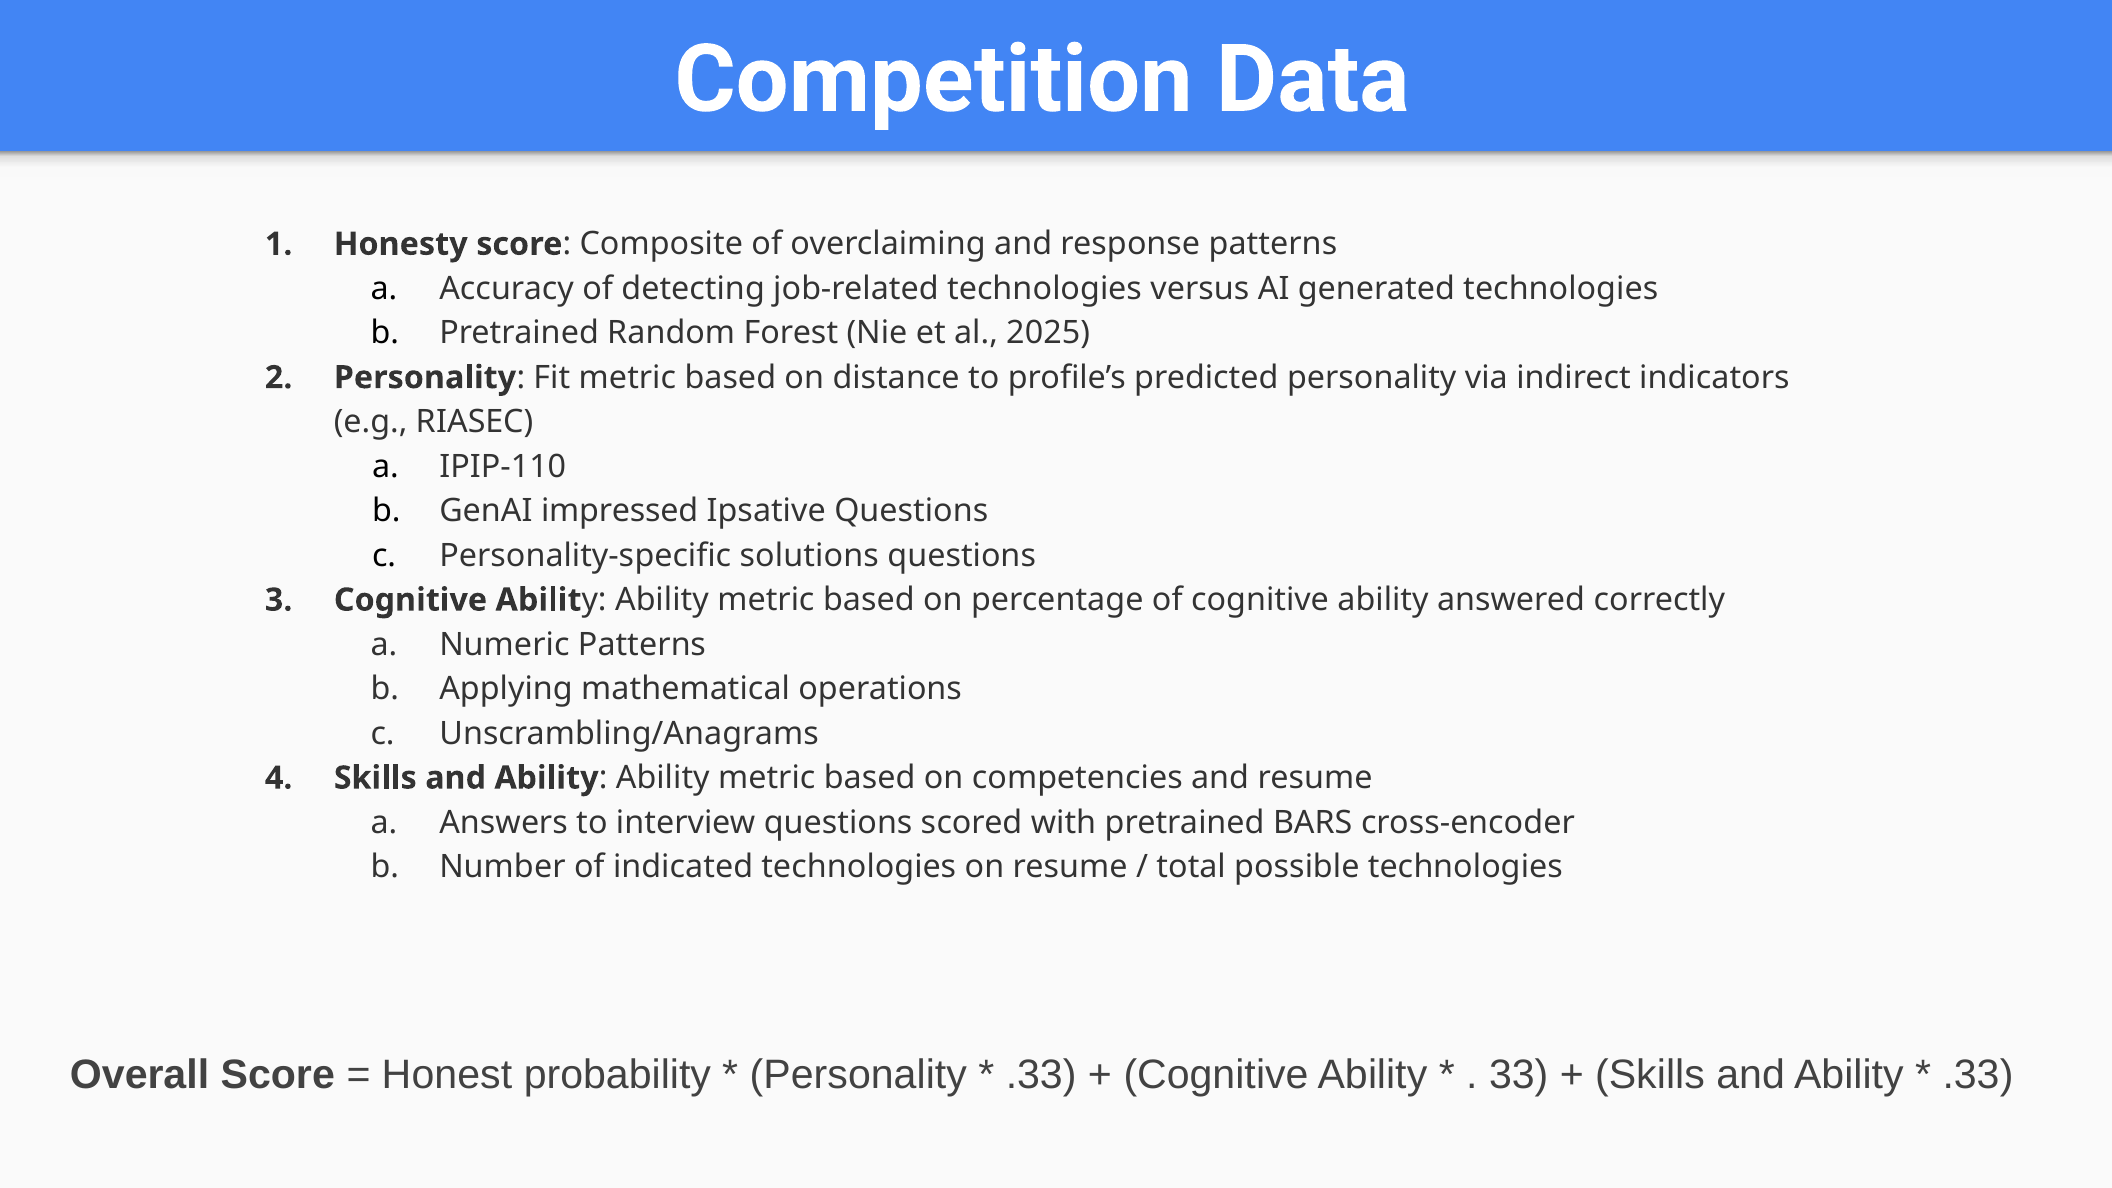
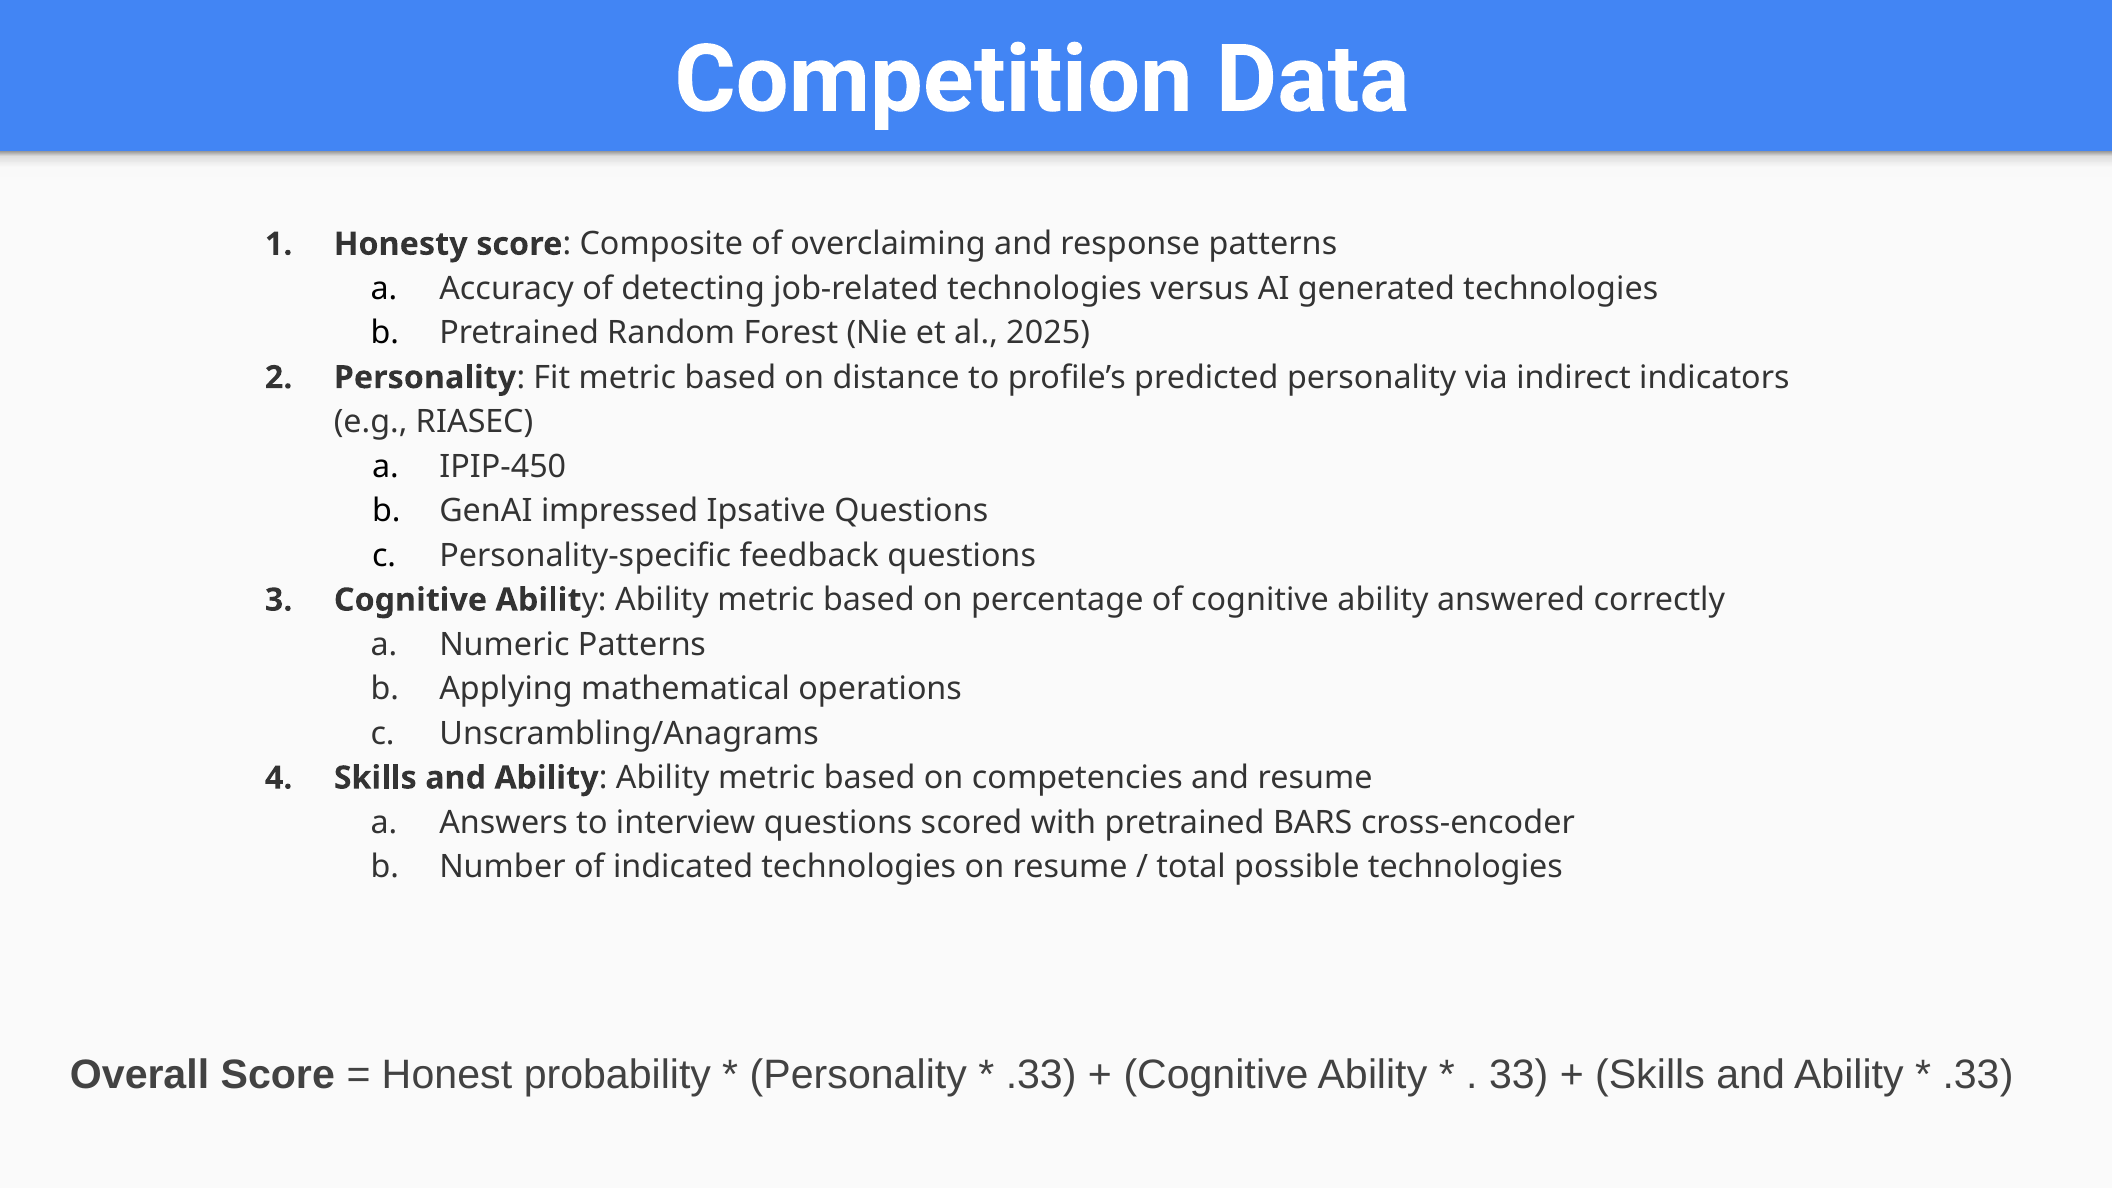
IPIP-110: IPIP-110 -> IPIP-450 (503, 467)
solutions: solutions -> feedback (809, 556)
